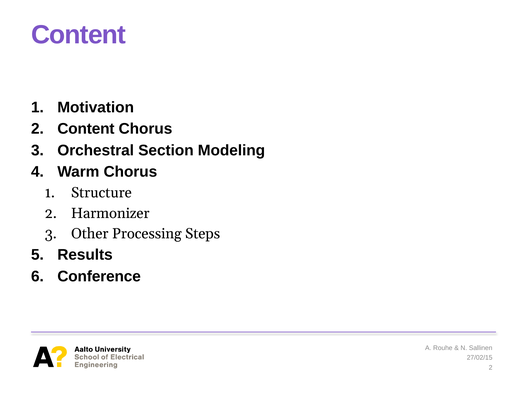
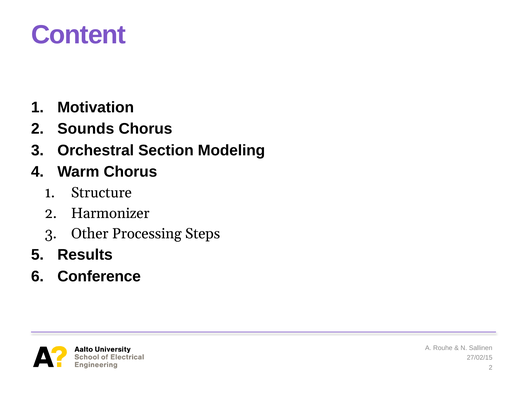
2 Content: Content -> Sounds (86, 129)
